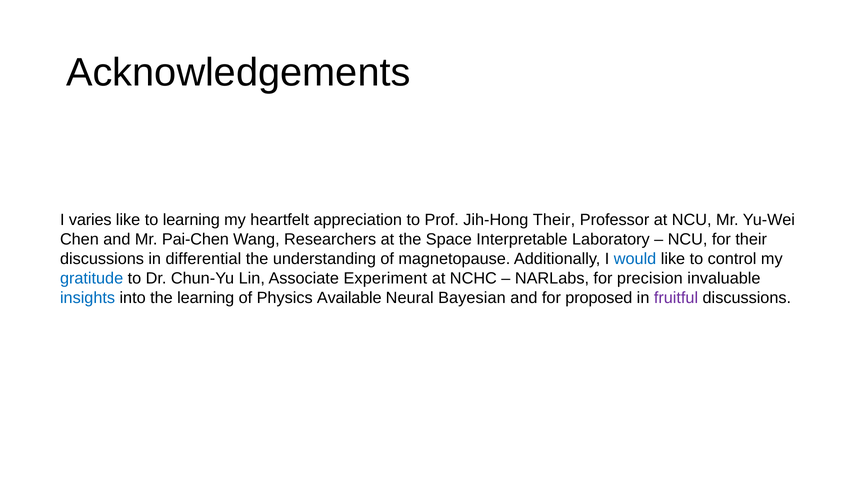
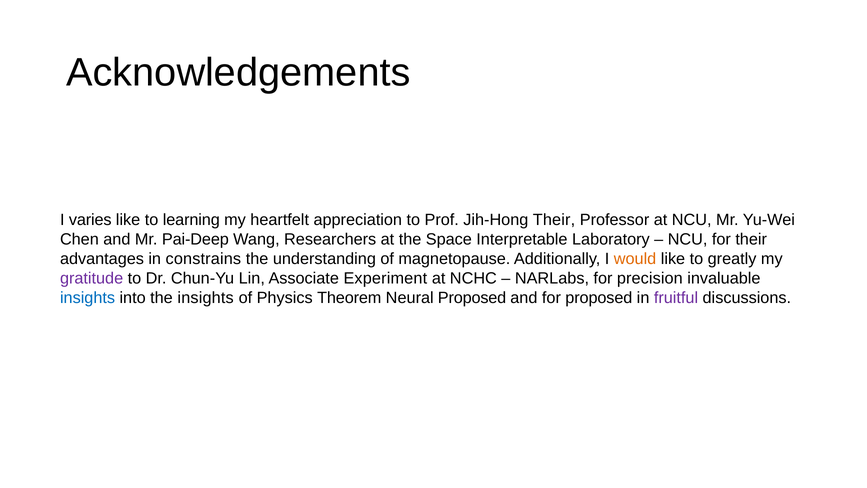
Pai-Chen: Pai-Chen -> Pai-Deep (195, 239)
discussions: discussions -> advantages (102, 259)
differential: differential -> constrains (203, 259)
would colour: blue -> orange (635, 259)
control: control -> greatly (732, 259)
gratitude colour: blue -> purple (92, 278)
the learning: learning -> insights (206, 298)
Available: Available -> Theorem (349, 298)
Neural Bayesian: Bayesian -> Proposed (472, 298)
